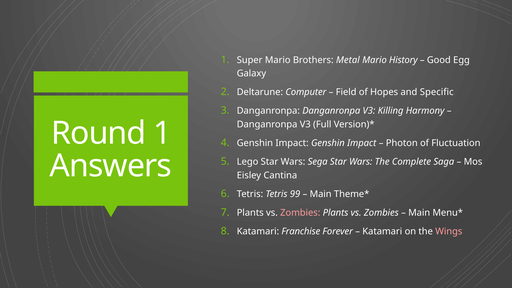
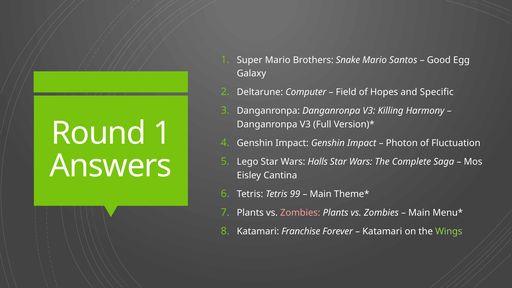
Metal: Metal -> Snake (348, 60)
History: History -> Santos (403, 60)
Sega: Sega -> Halls (318, 162)
Wings colour: pink -> light green (449, 232)
